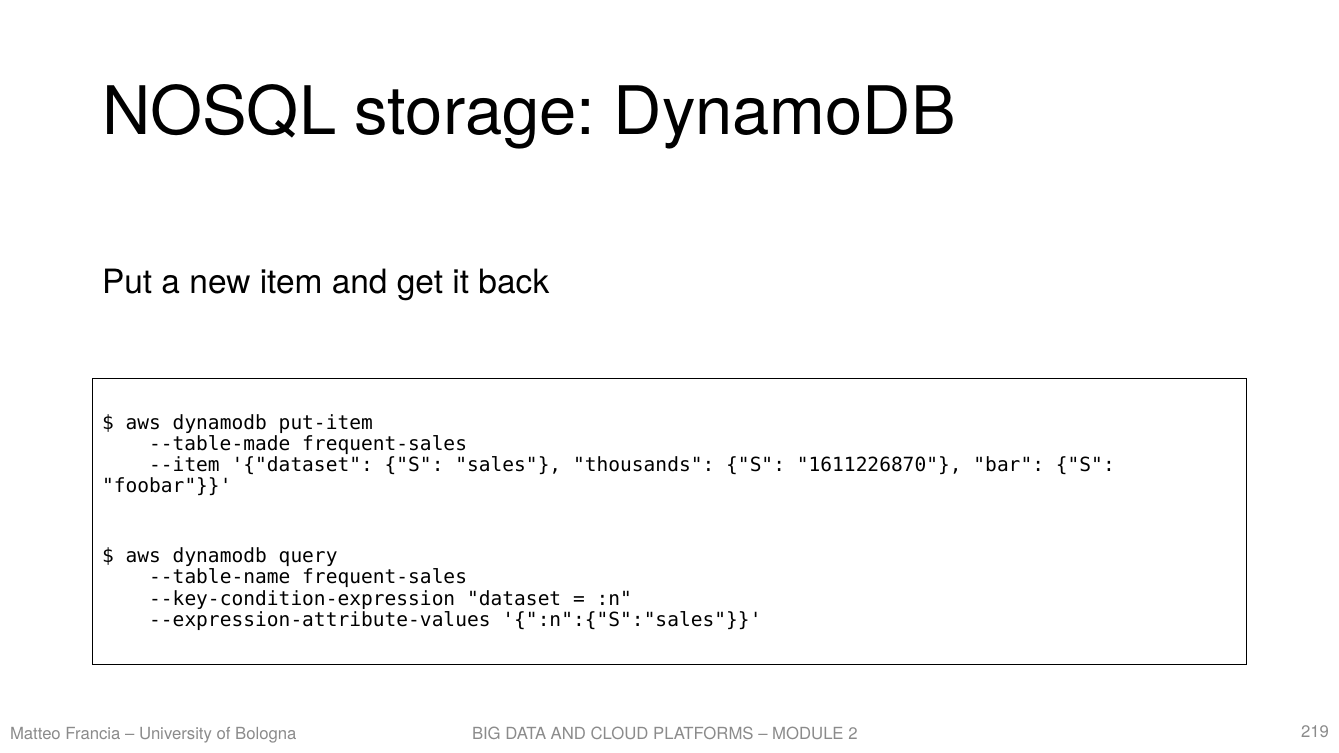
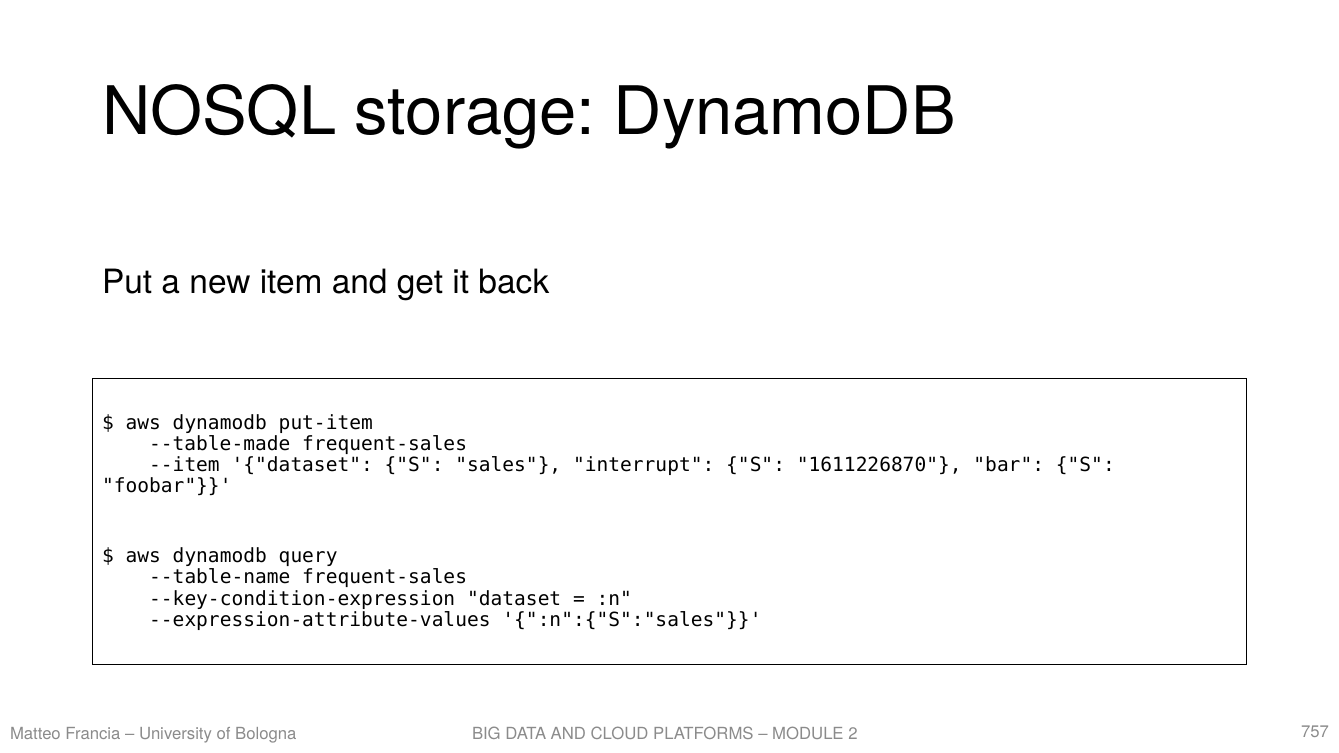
thousands: thousands -> interrupt (644, 465)
219: 219 -> 757 (1315, 732)
